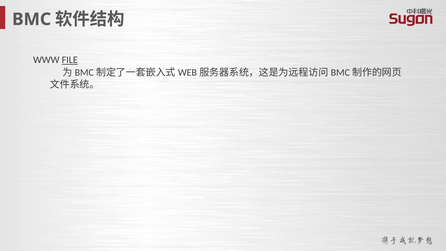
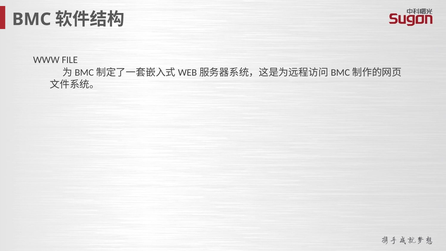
FILE underline: present -> none (70, 60)
